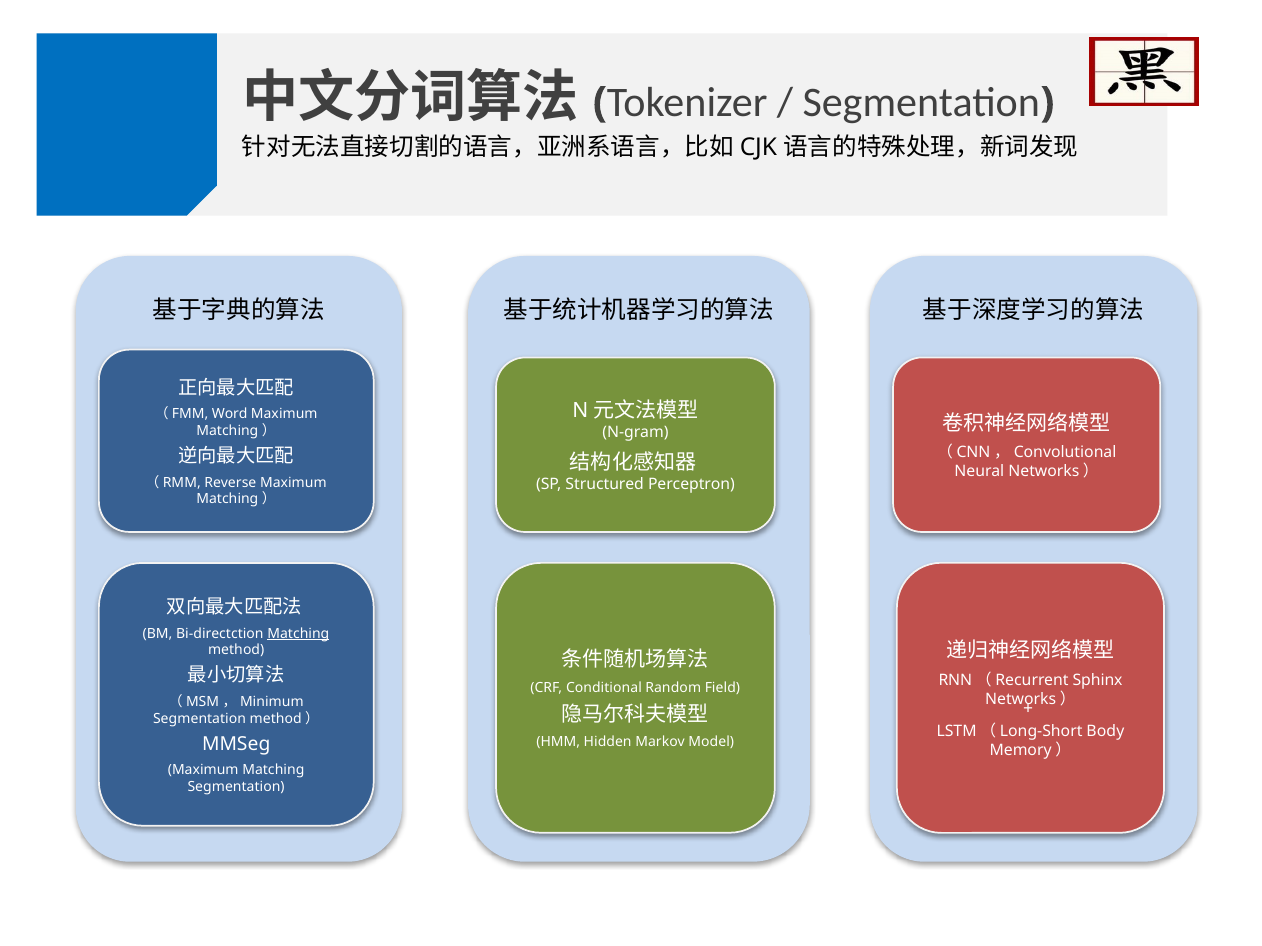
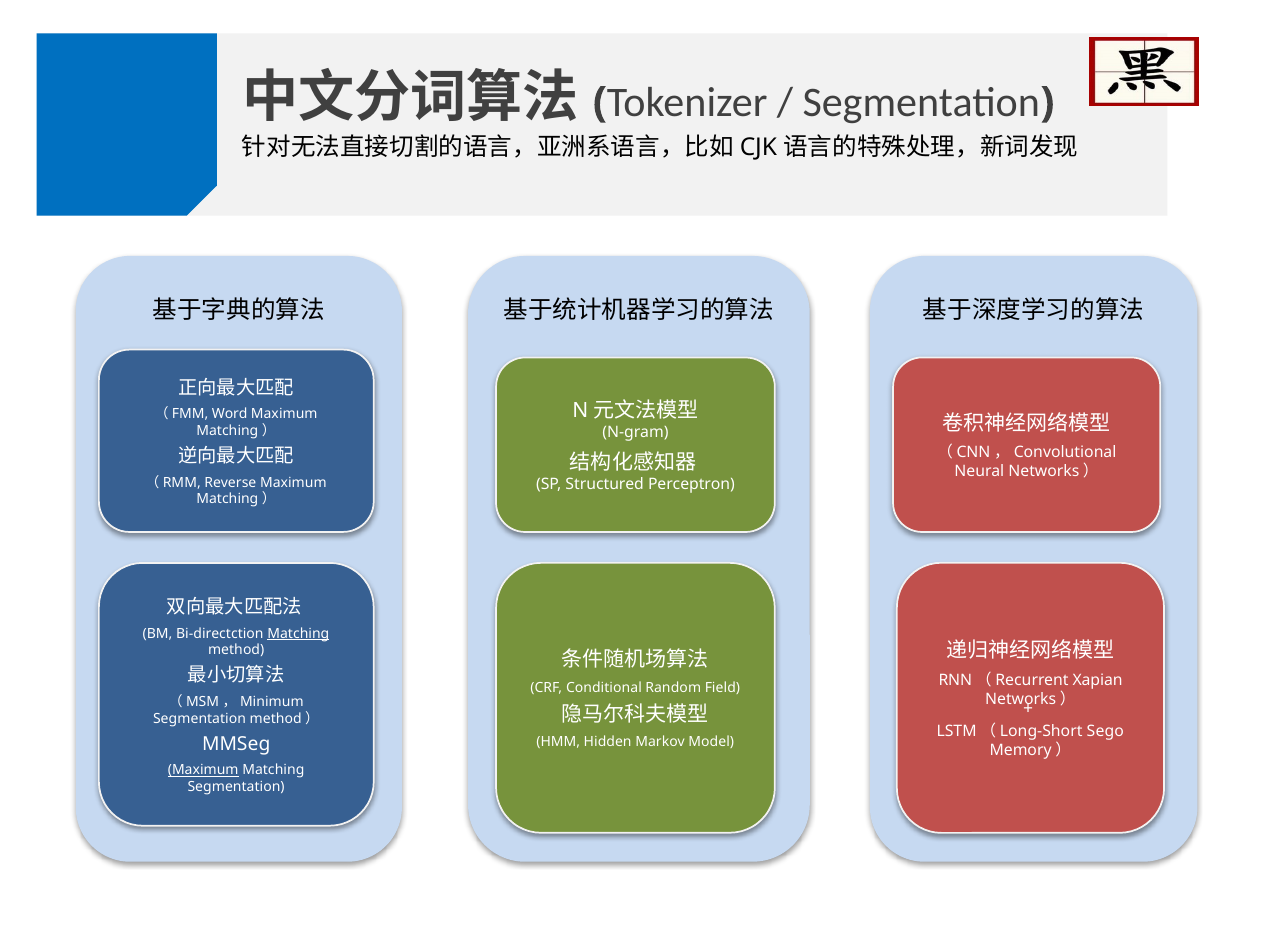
Sphinx: Sphinx -> Xapian (1098, 680)
Body: Body -> Sego (1105, 732)
Maximum underline: none -> present (203, 771)
